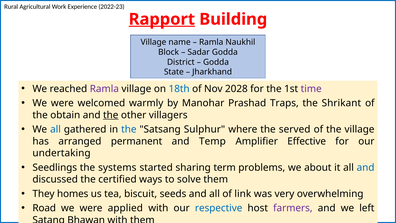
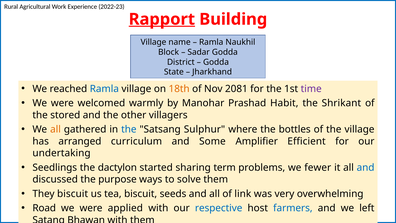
Ramla colour: purple -> blue (104, 89)
18th colour: blue -> orange (179, 89)
2028: 2028 -> 2081 (236, 89)
Traps: Traps -> Habit (284, 103)
obtain: obtain -> stored (65, 115)
the underline: present -> none (111, 115)
all colour: blue -> orange (55, 129)
served: served -> bottles (295, 129)
permanent: permanent -> curriculum (136, 141)
Temp: Temp -> Some (212, 141)
Effective: Effective -> Efficient (307, 141)
systems: systems -> dactylon (117, 167)
about: about -> fewer (318, 167)
certified: certified -> purpose (117, 179)
They homes: homes -> biscuit (73, 194)
farmers colour: purple -> blue (293, 208)
